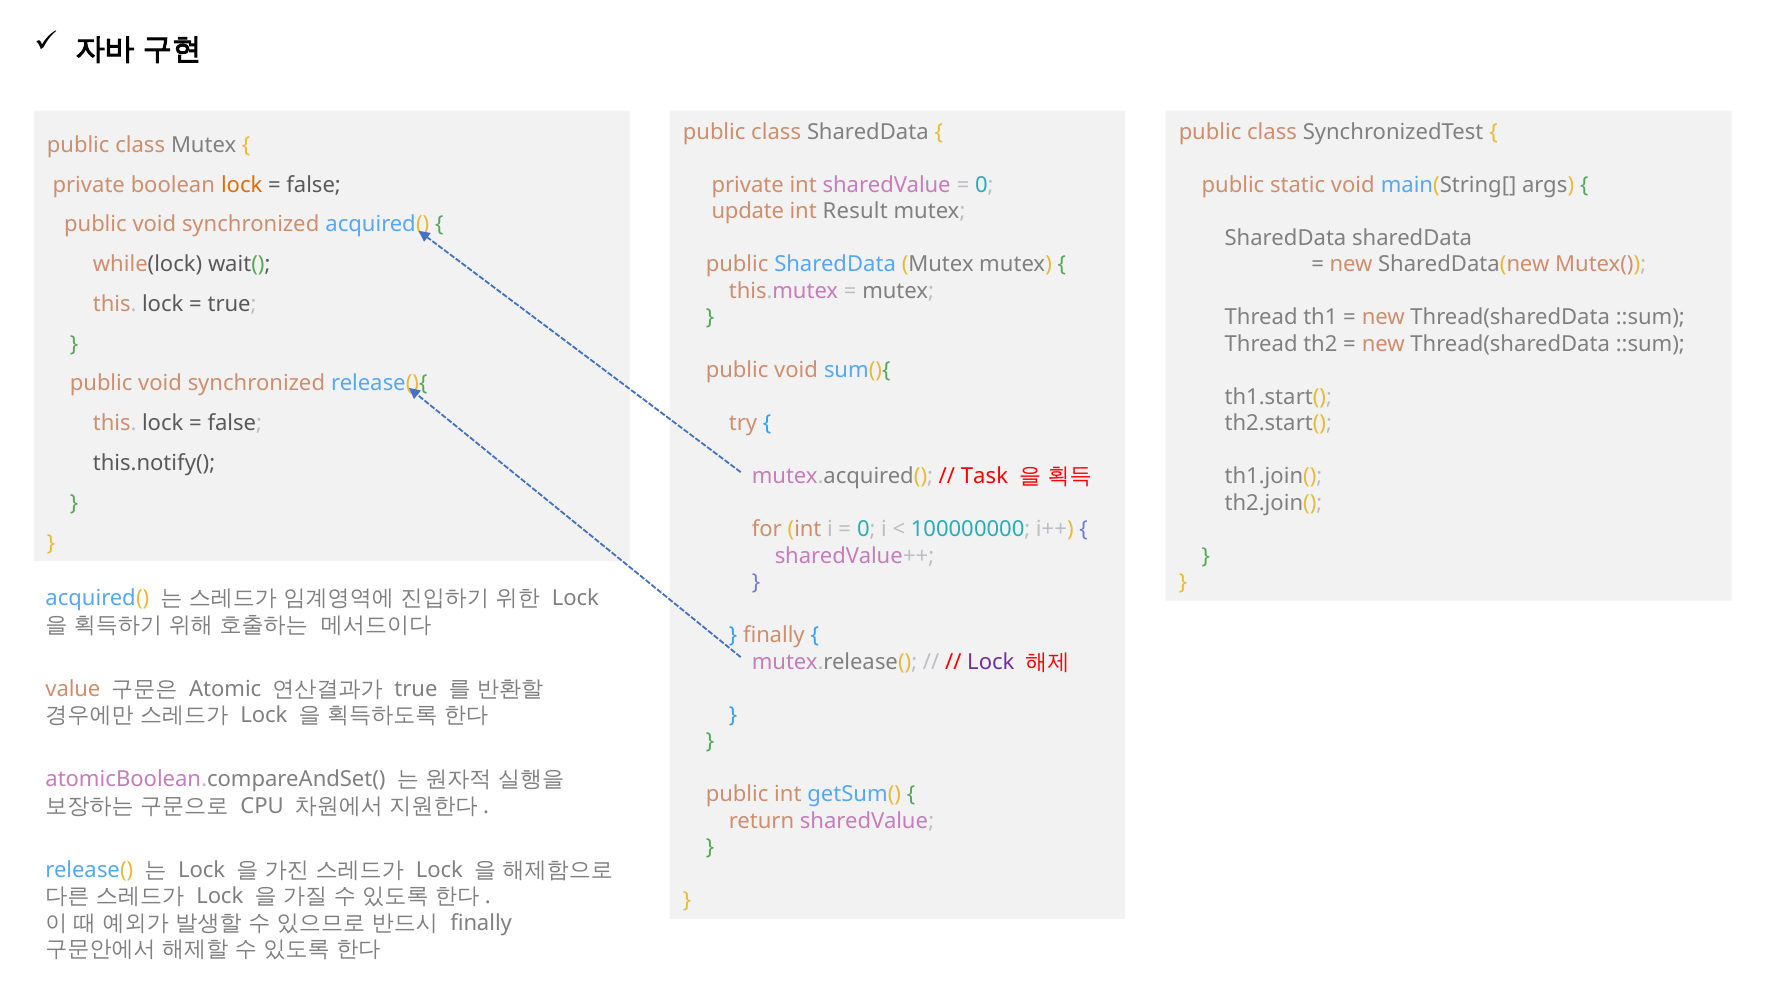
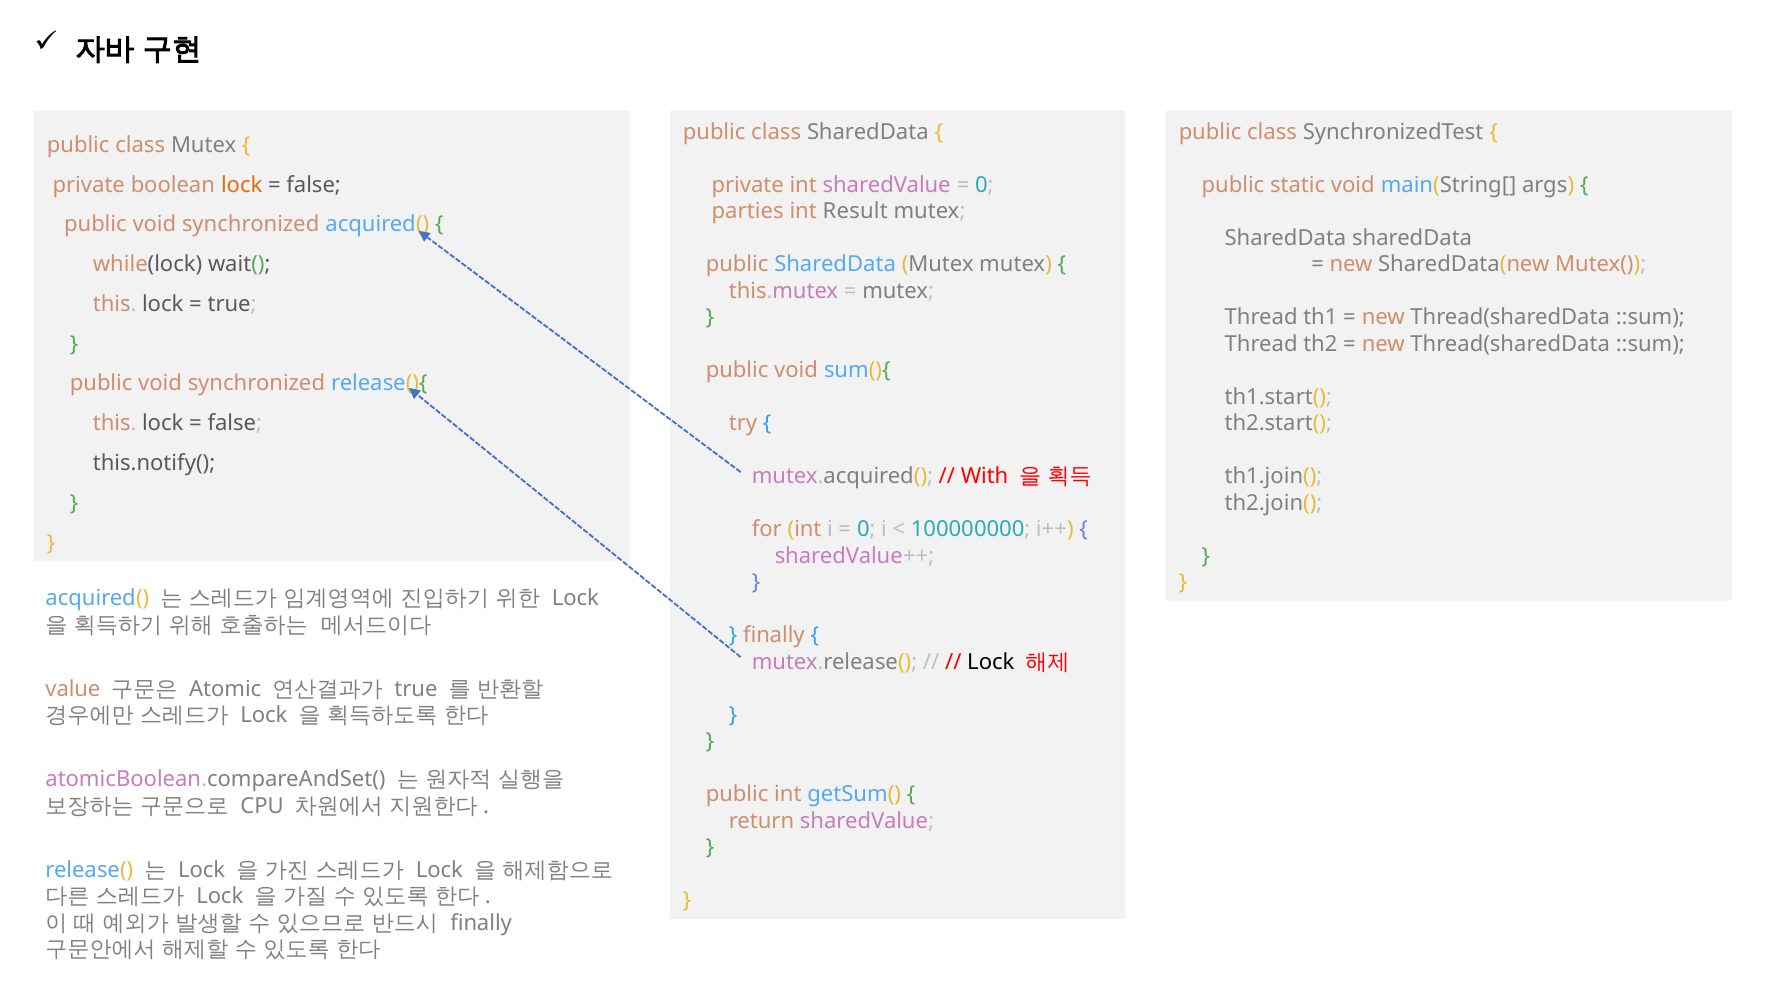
update: update -> parties (748, 211)
Task: Task -> With (985, 476)
Lock colour: purple -> black (991, 662)
